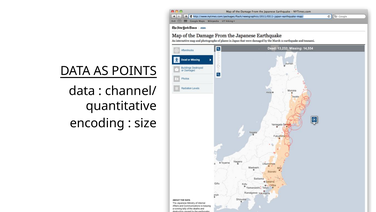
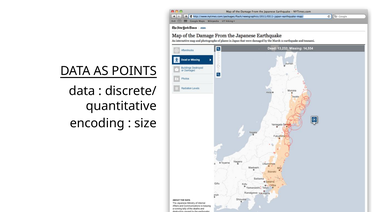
channel/: channel/ -> discrete/ (131, 91)
